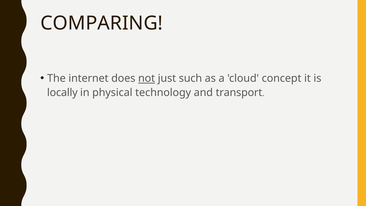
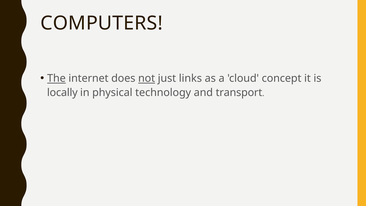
COMPARING: COMPARING -> COMPUTERS (102, 23)
The underline: none -> present (56, 78)
such: such -> links (190, 78)
